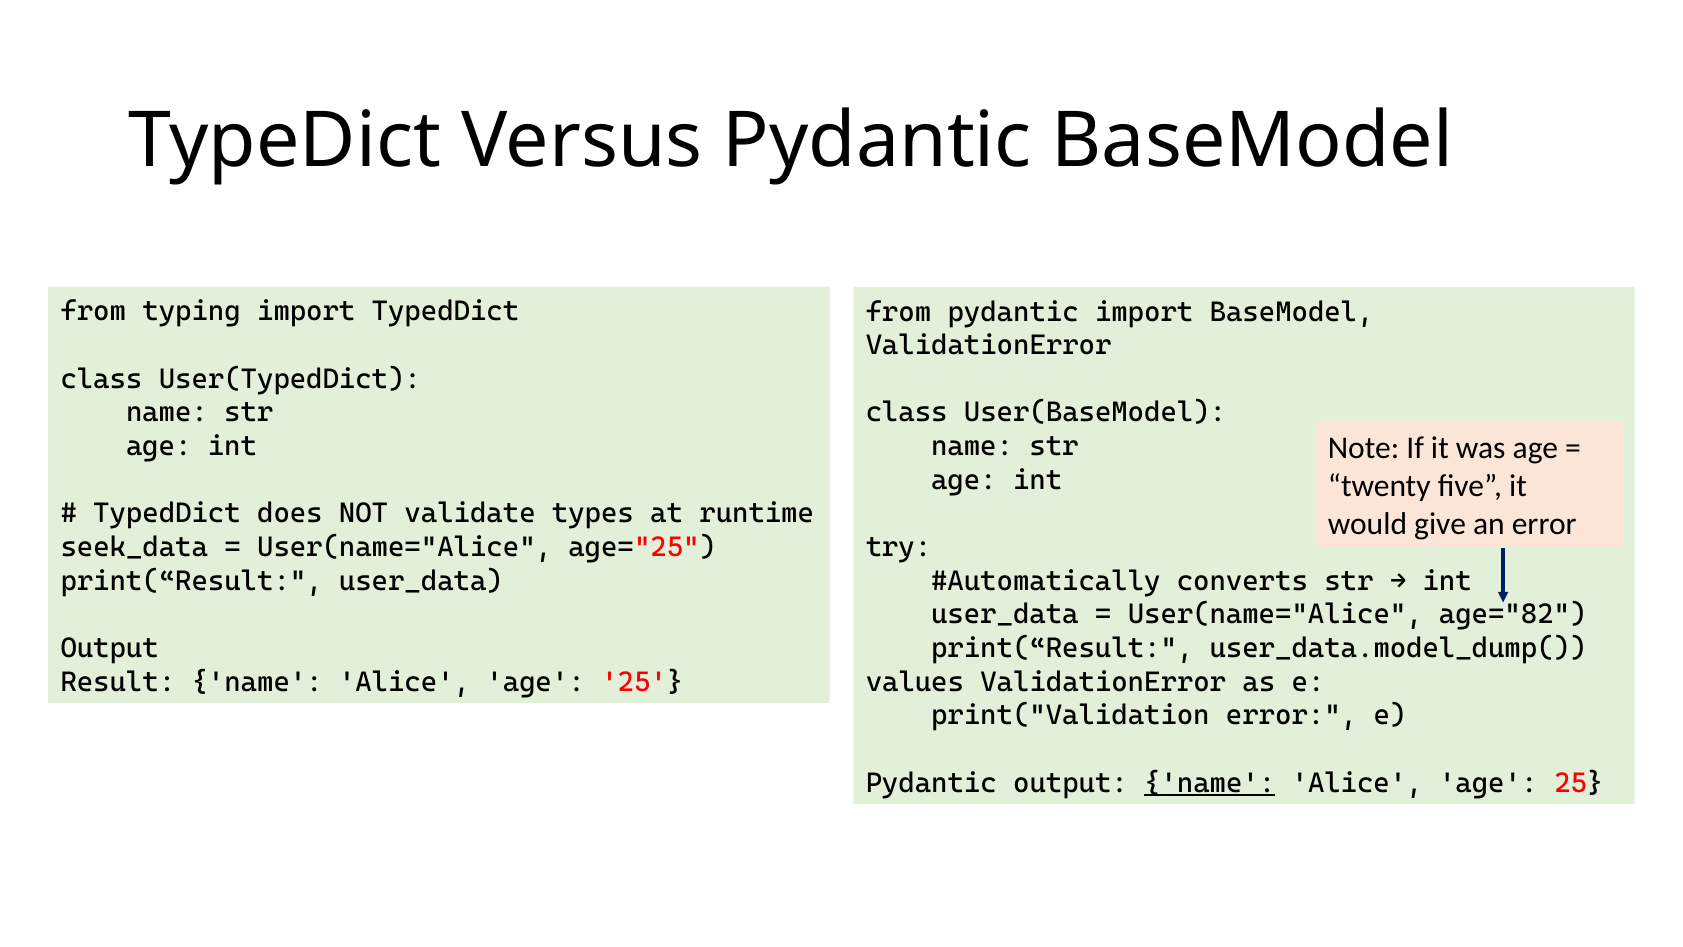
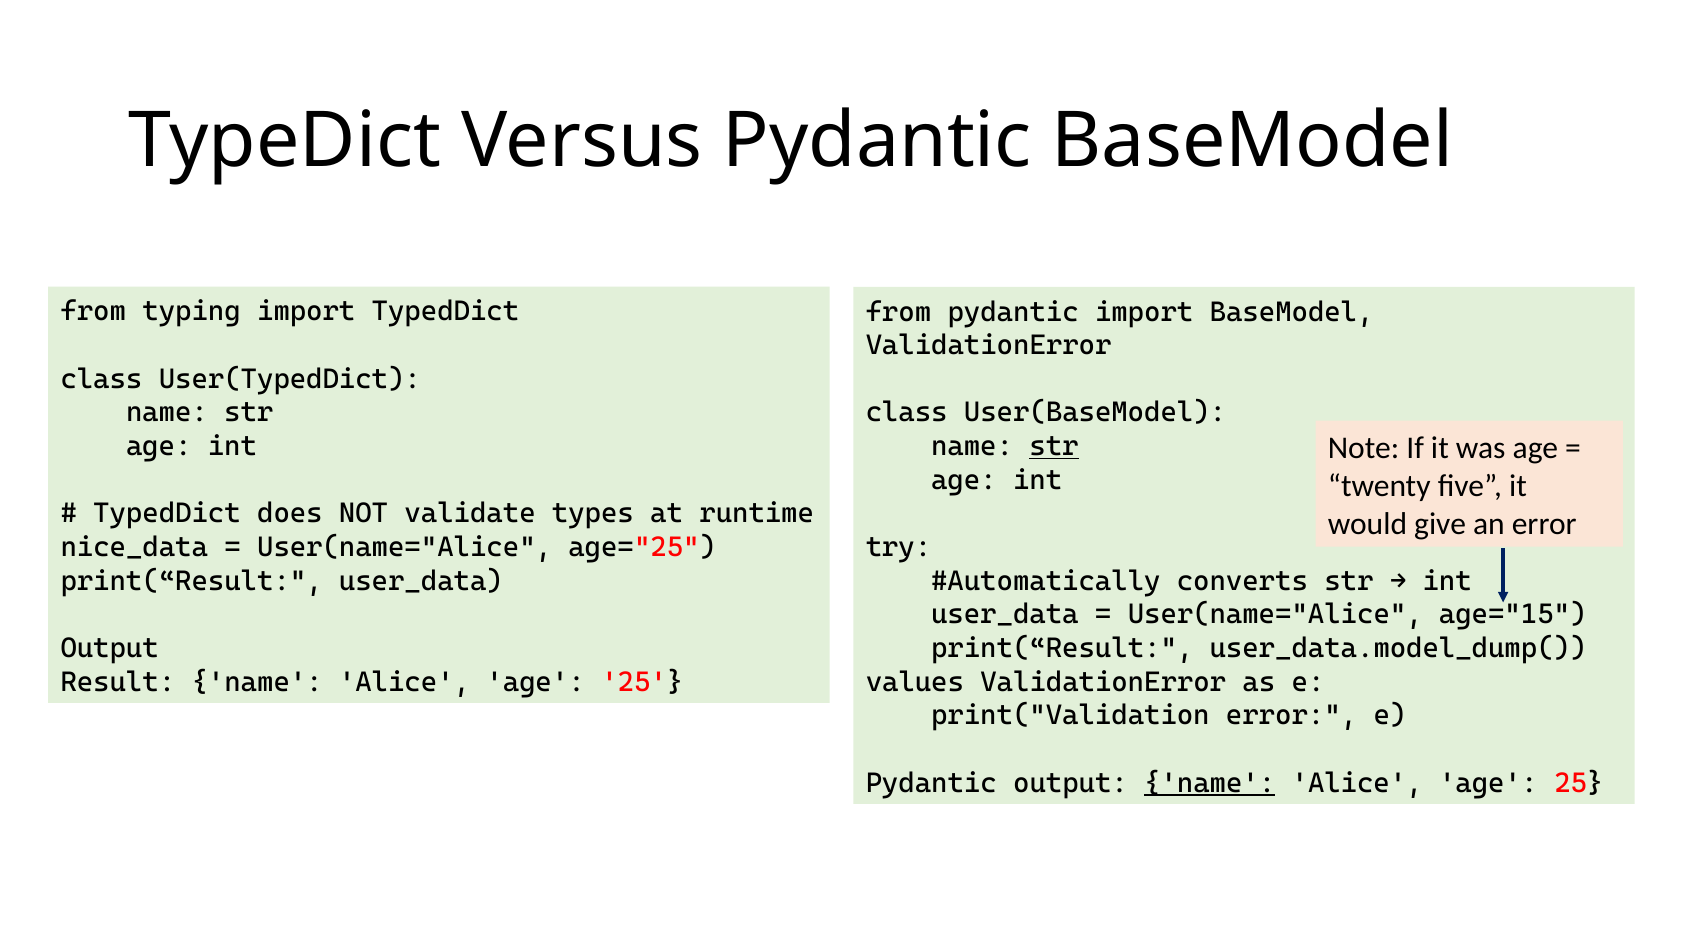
str underline: none -> present (1054, 446)
seek_data: seek_data -> nice_data (134, 547)
age="82: age="82 -> age="15 (1513, 614)
